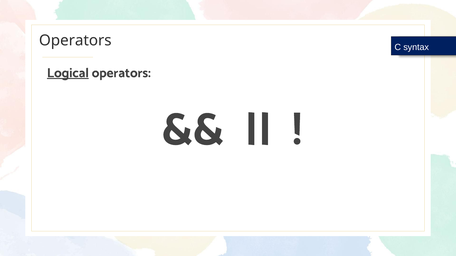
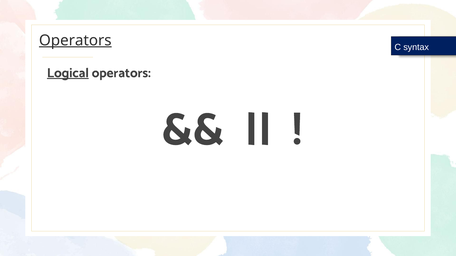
Operators underline: none -> present (75, 41)
